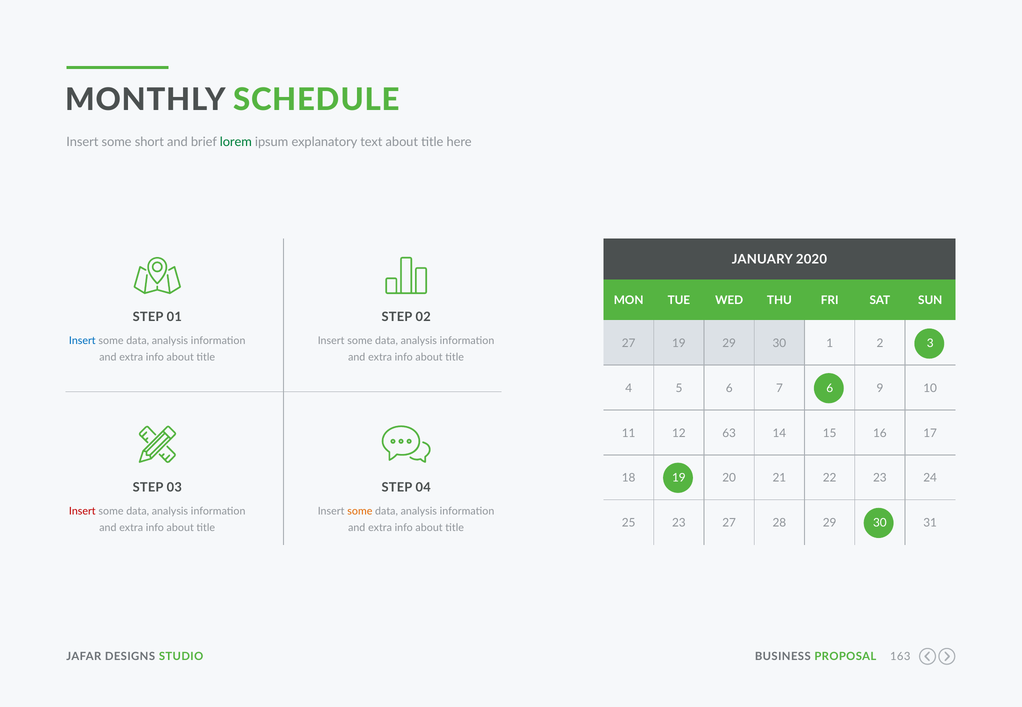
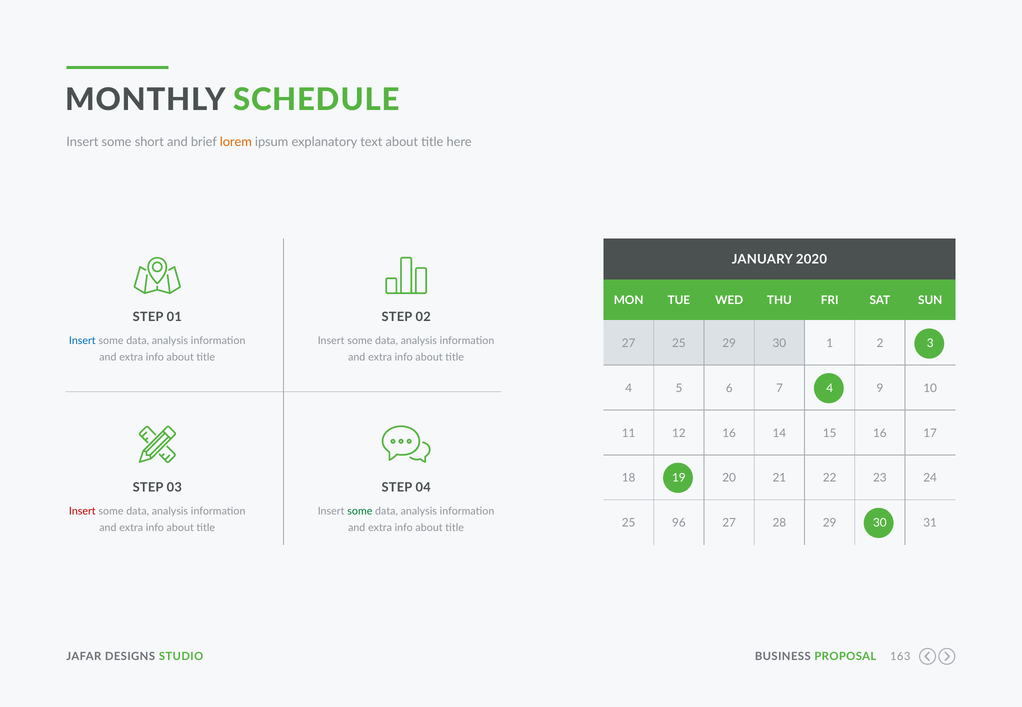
lorem colour: green -> orange (236, 142)
27 19: 19 -> 25 (679, 343)
7 6: 6 -> 4 (830, 388)
12 63: 63 -> 16 (729, 433)
some colour: orange -> green (360, 512)
25 23: 23 -> 96 (679, 523)
